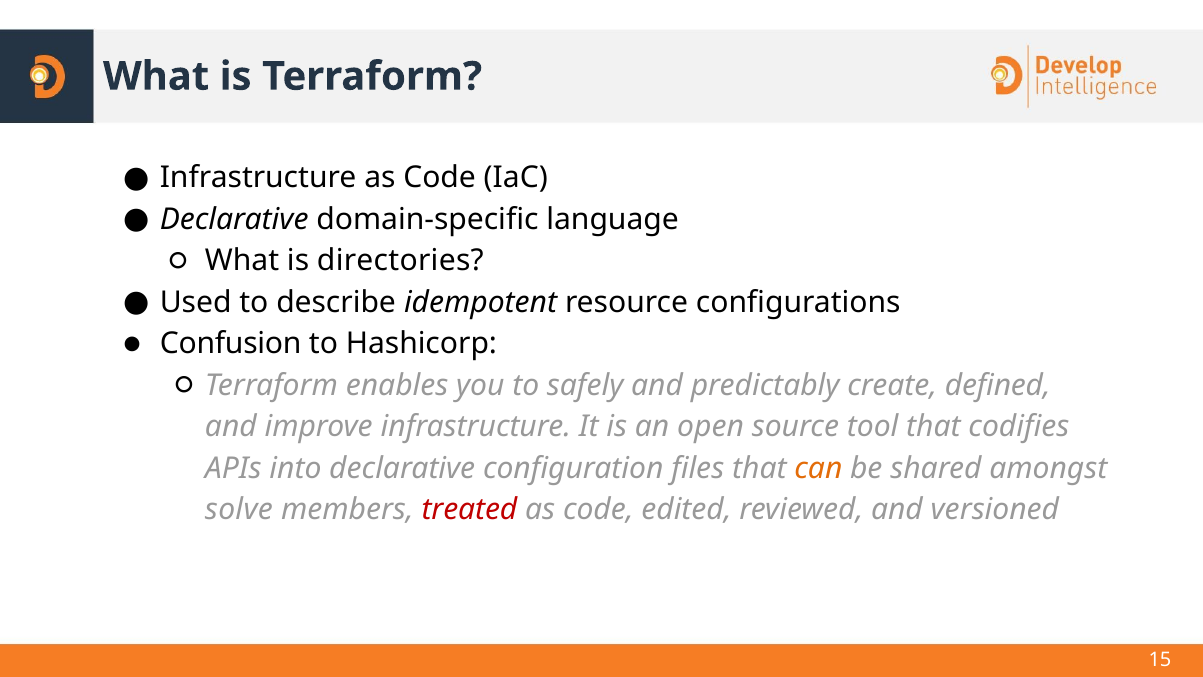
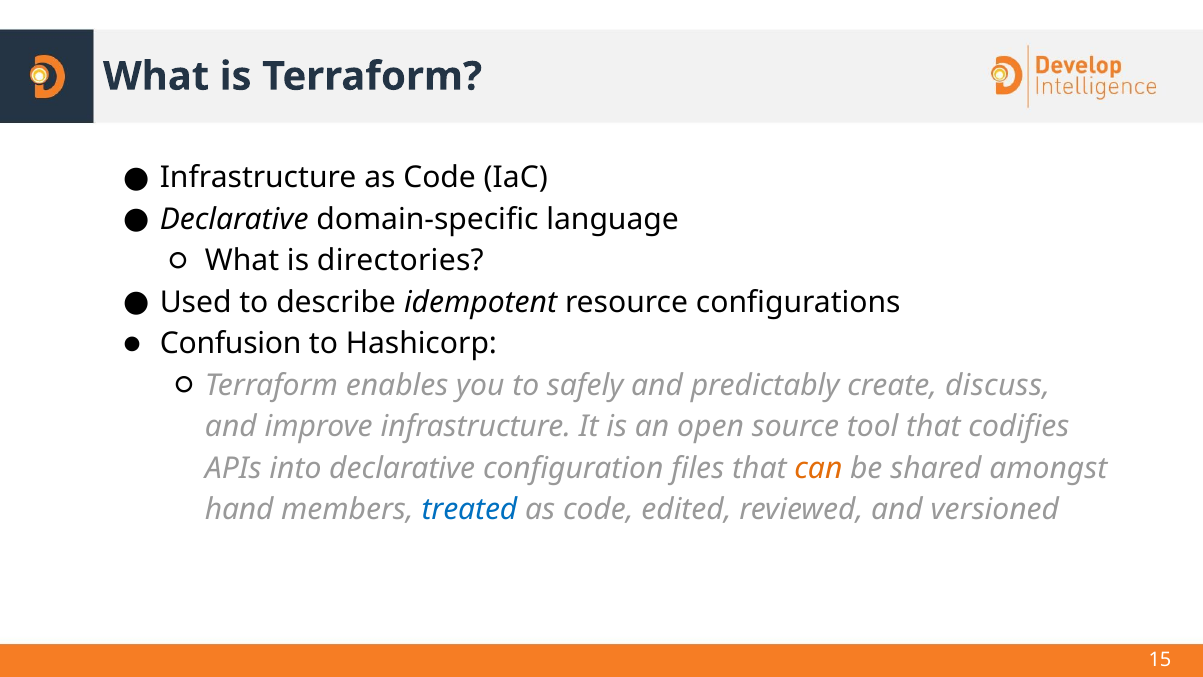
defined: defined -> discuss (998, 385)
solve: solve -> hand (239, 510)
treated colour: red -> blue (469, 510)
